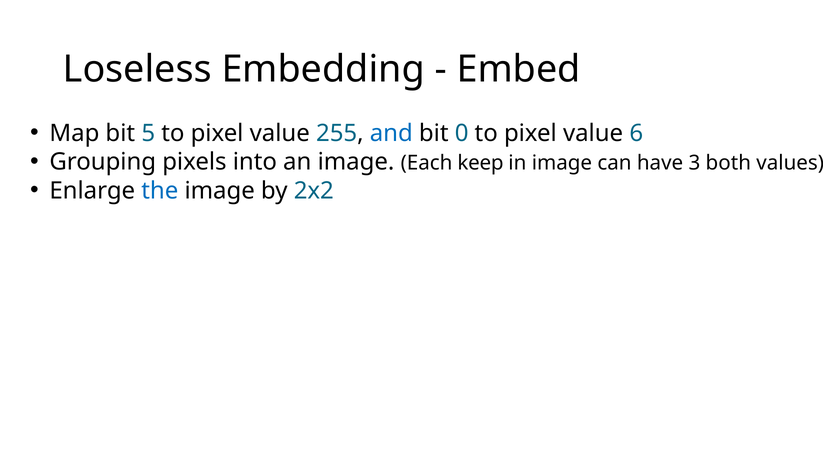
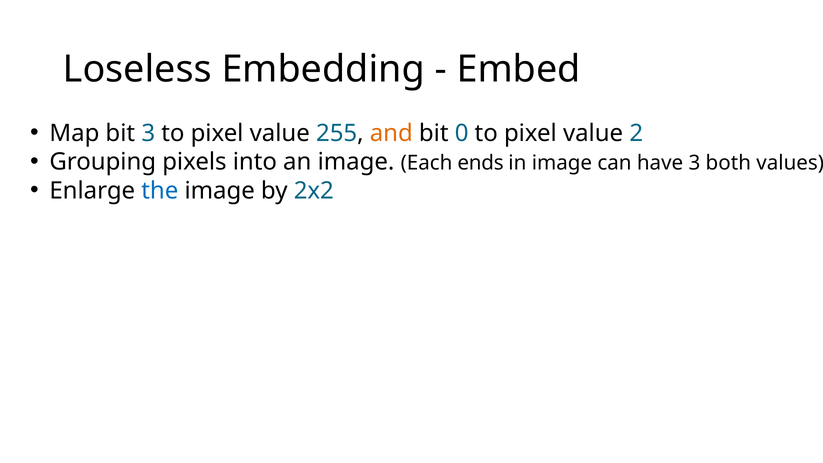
bit 5: 5 -> 3 (148, 133)
and colour: blue -> orange (391, 133)
6: 6 -> 2 (636, 133)
keep: keep -> ends (481, 163)
